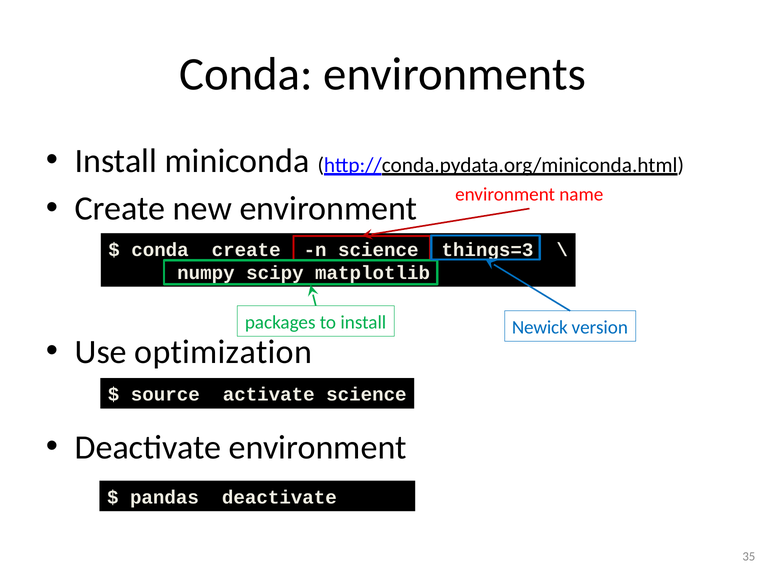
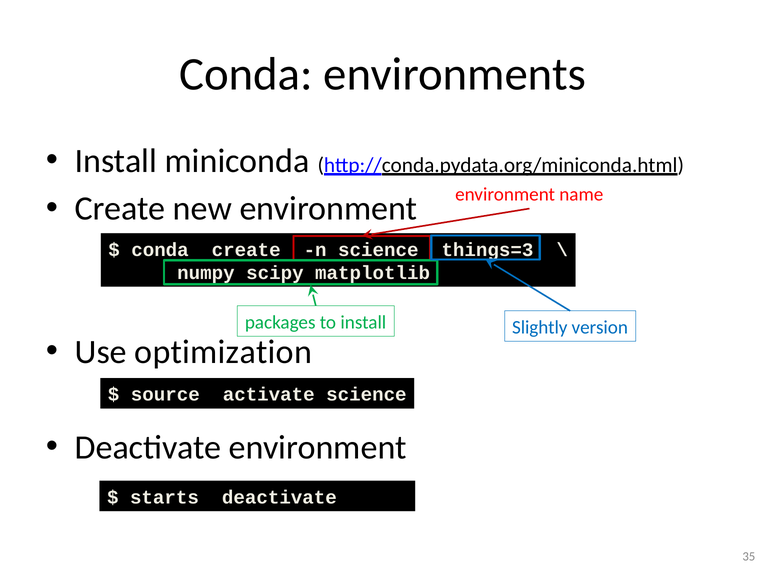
Newick: Newick -> Slightly (540, 327)
pandas: pandas -> starts (164, 497)
